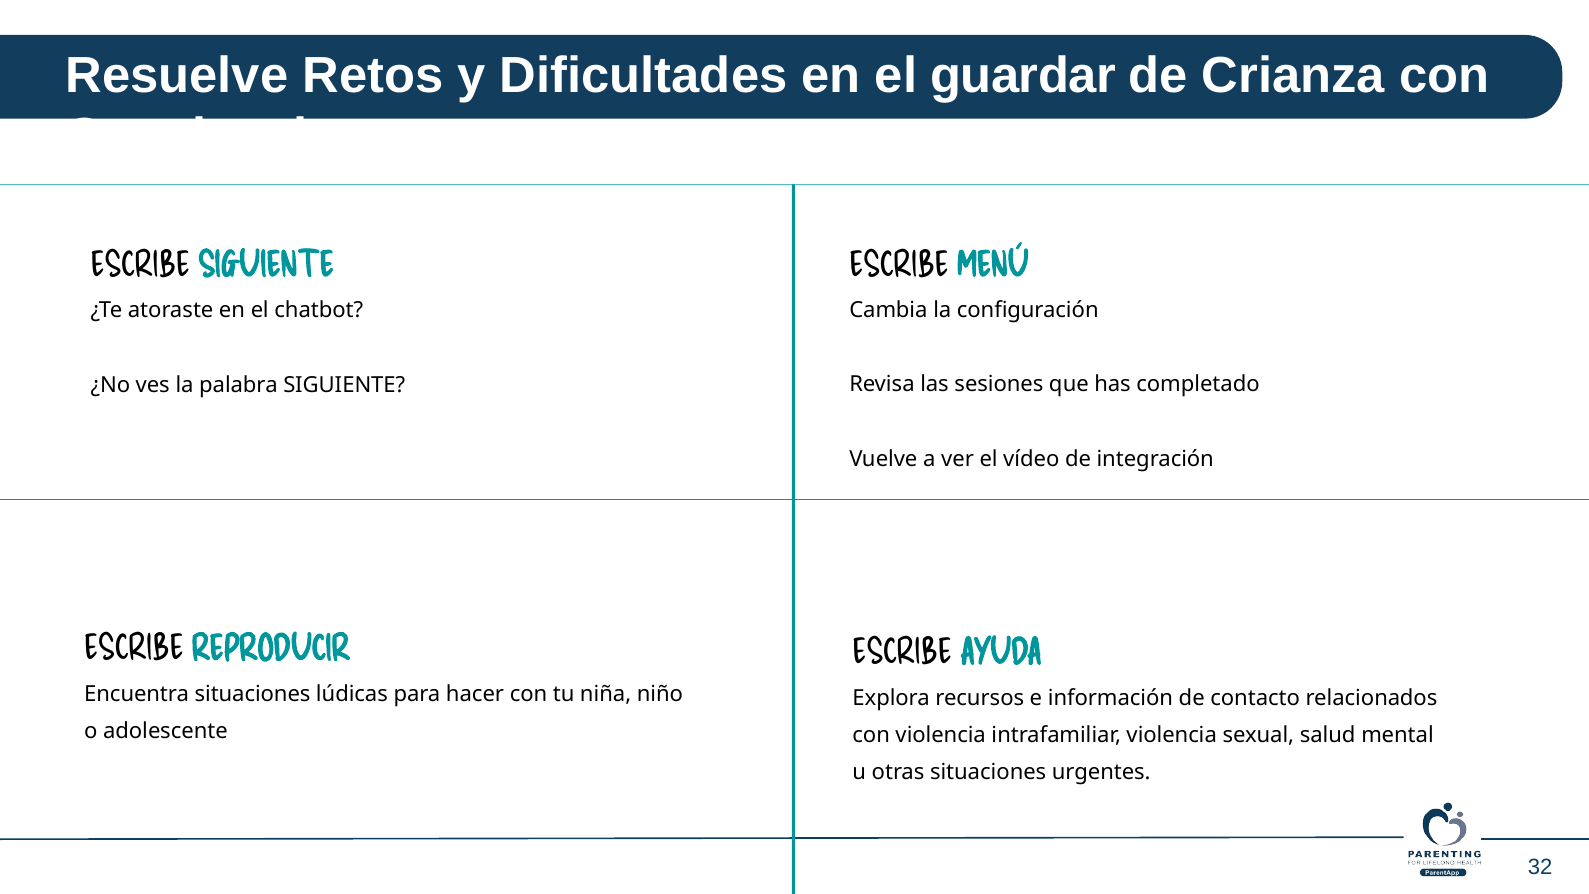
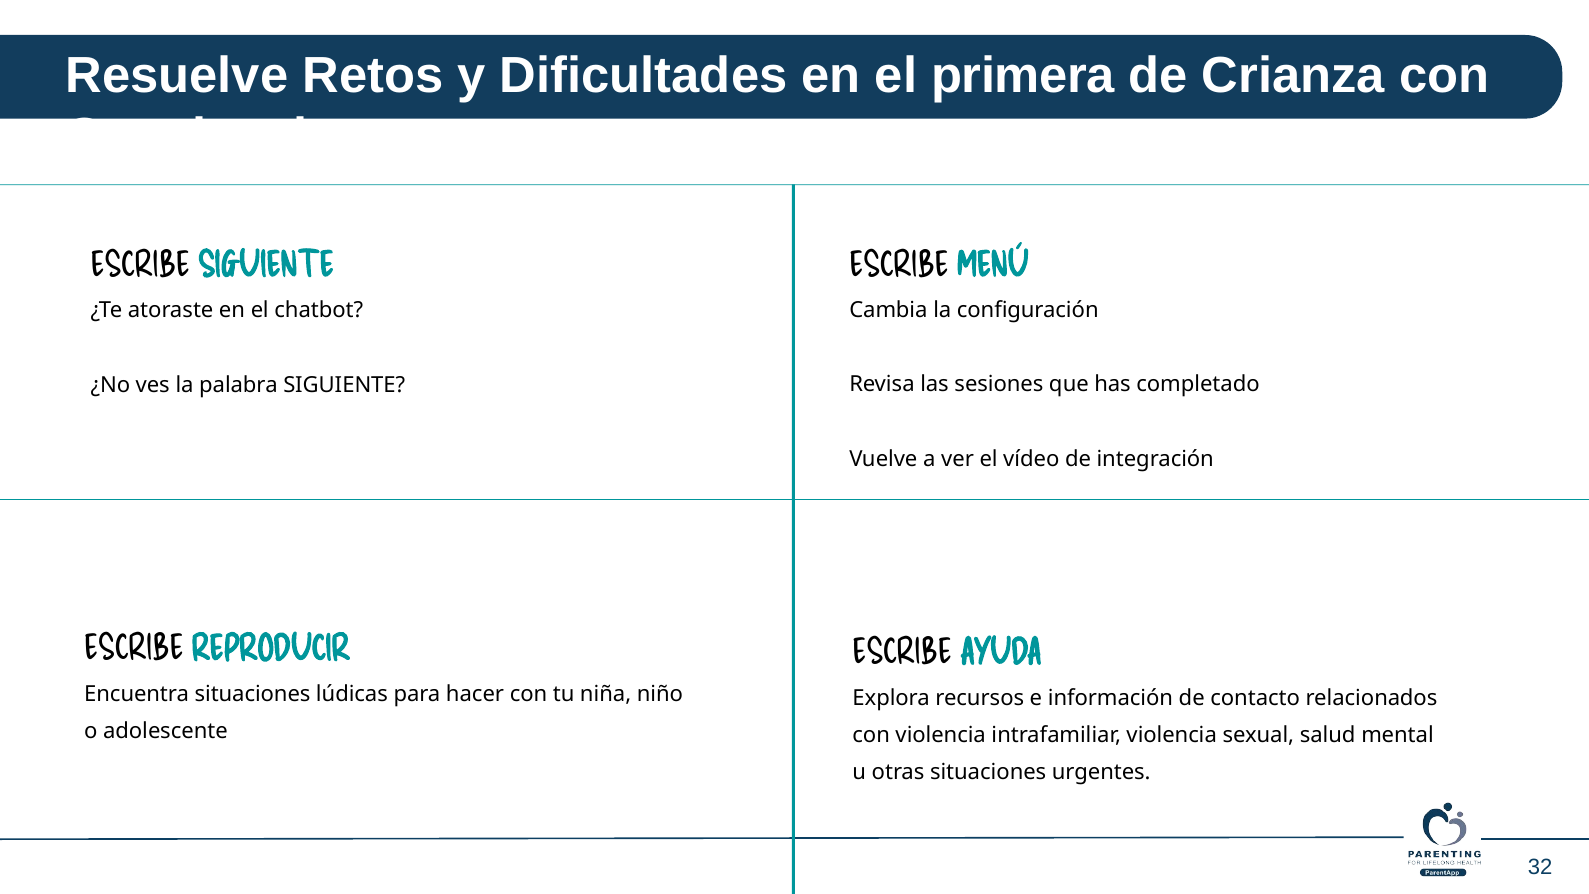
guardar: guardar -> primera (1023, 76)
